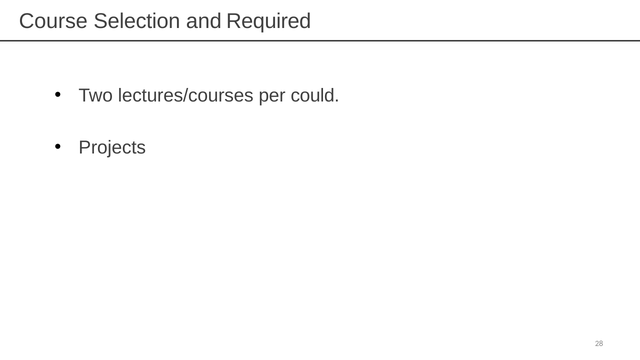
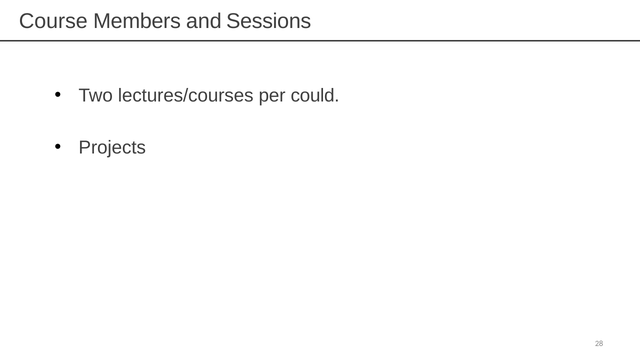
Selection: Selection -> Members (137, 21)
Required: Required -> Sessions (269, 21)
